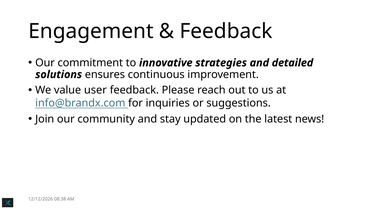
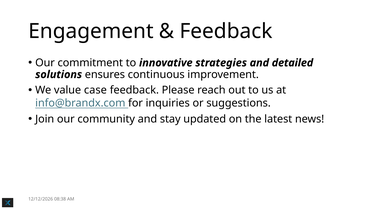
user: user -> case (95, 90)
